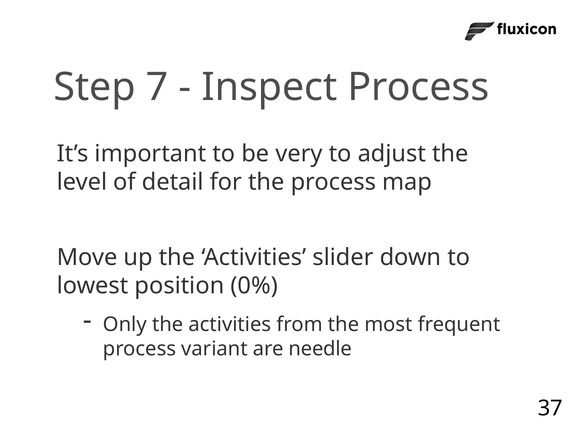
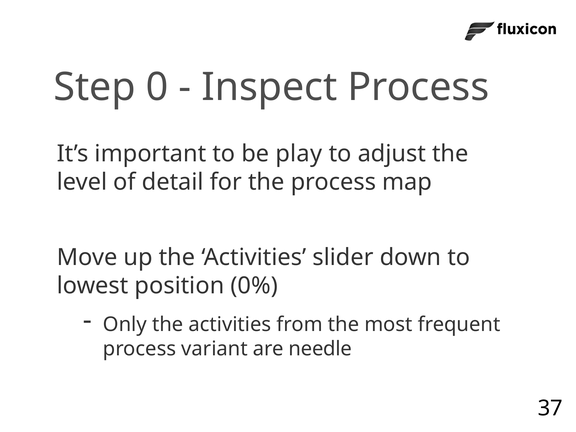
7: 7 -> 0 (157, 87)
very: very -> play (299, 154)
